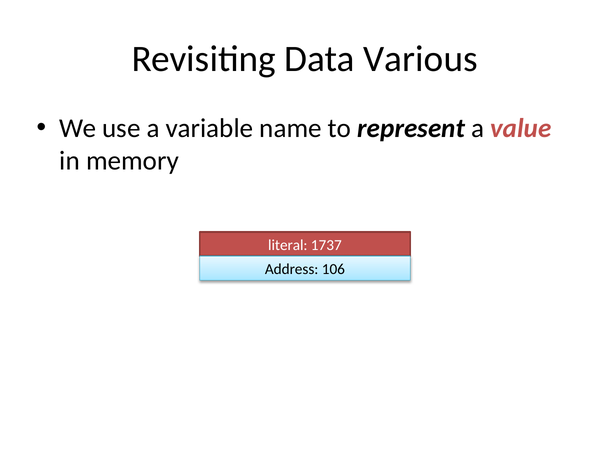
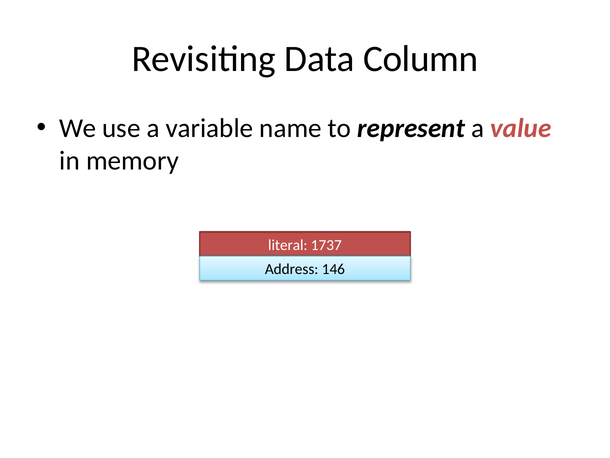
Various: Various -> Column (421, 59)
106: 106 -> 146 (333, 269)
